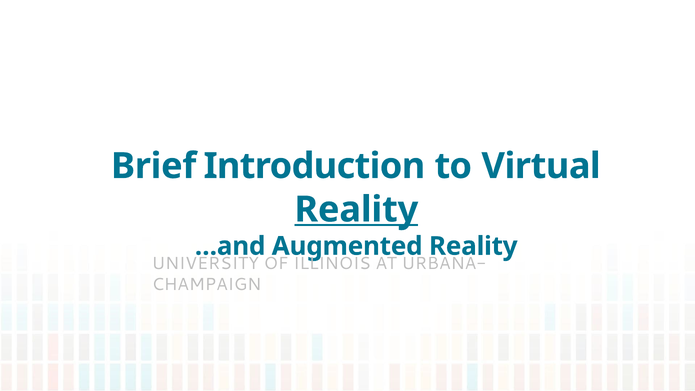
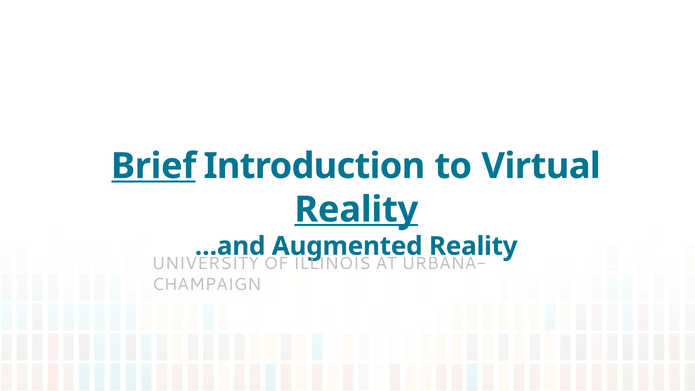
Brief underline: none -> present (154, 166)
